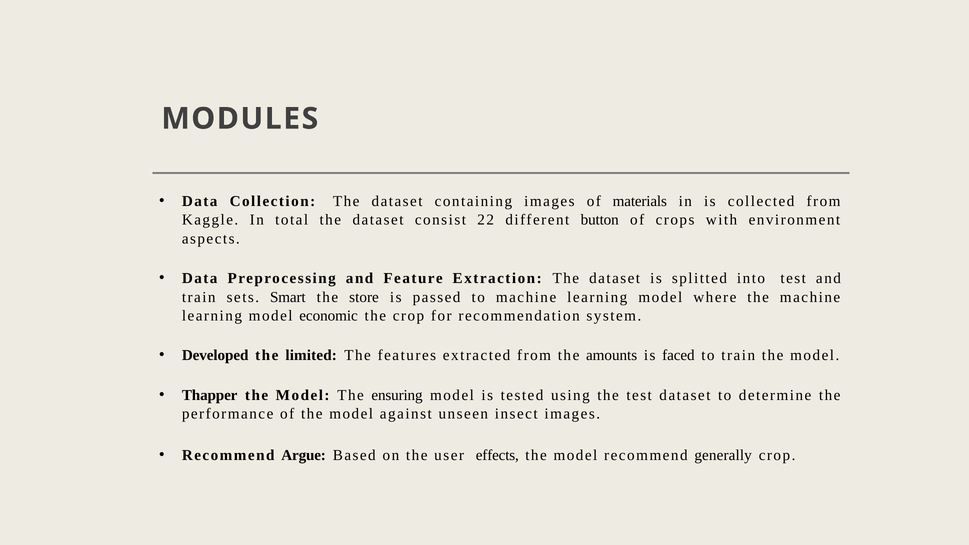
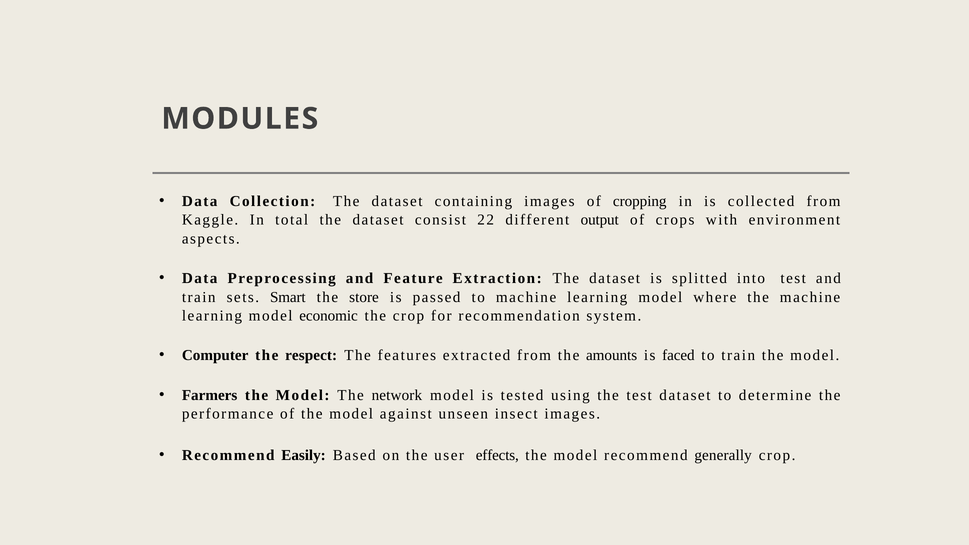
materials: materials -> cropping (640, 201)
button: button -> output (600, 220)
Developed: Developed -> Computer (215, 355)
limited: limited -> respect (311, 355)
Thapper: Thapper -> Farmers (210, 395)
ensuring: ensuring -> network (397, 395)
Argue: Argue -> Easily (304, 455)
